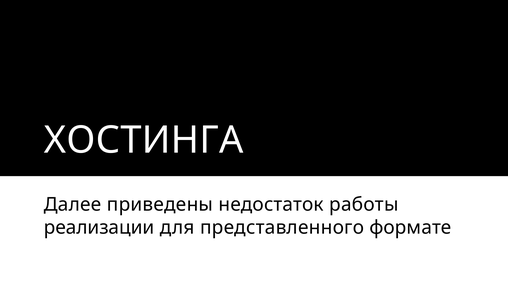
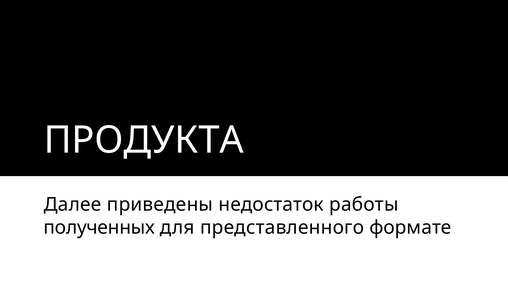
ХОСТИНГА: ХОСТИНГА -> ПРОДУКТА (144, 140)
реализации: реализации -> полученных (99, 227)
